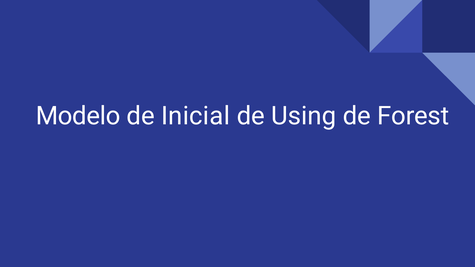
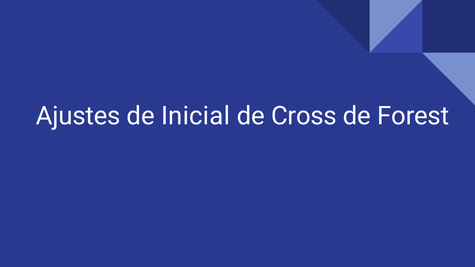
Modelo: Modelo -> Ajustes (78, 116)
Using: Using -> Cross (304, 116)
